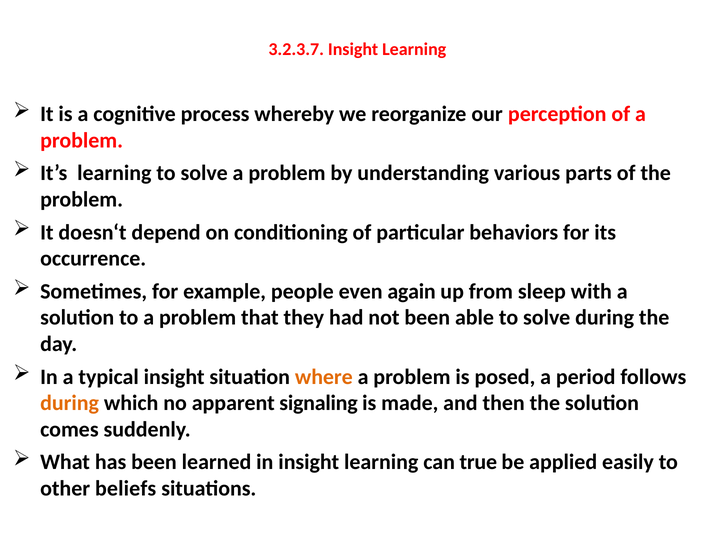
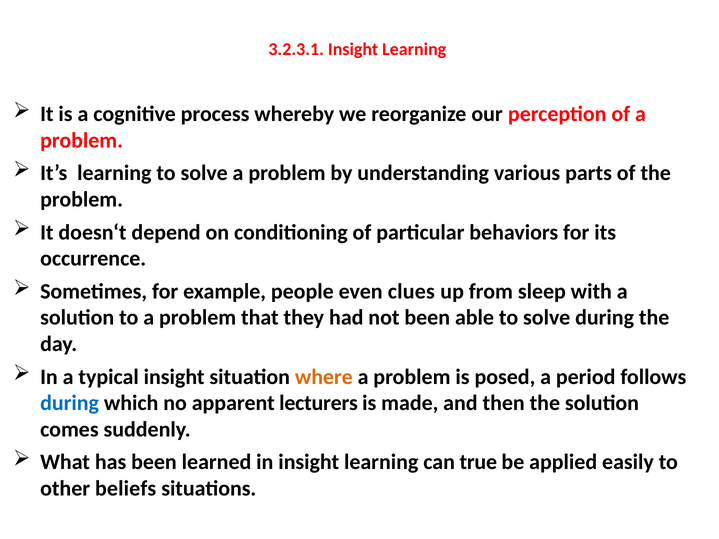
3.2.3.7: 3.2.3.7 -> 3.2.3.1 (296, 49)
again: again -> clues (411, 292)
during colour: orange -> blue (70, 403)
signaling: signaling -> lecturers (319, 403)
